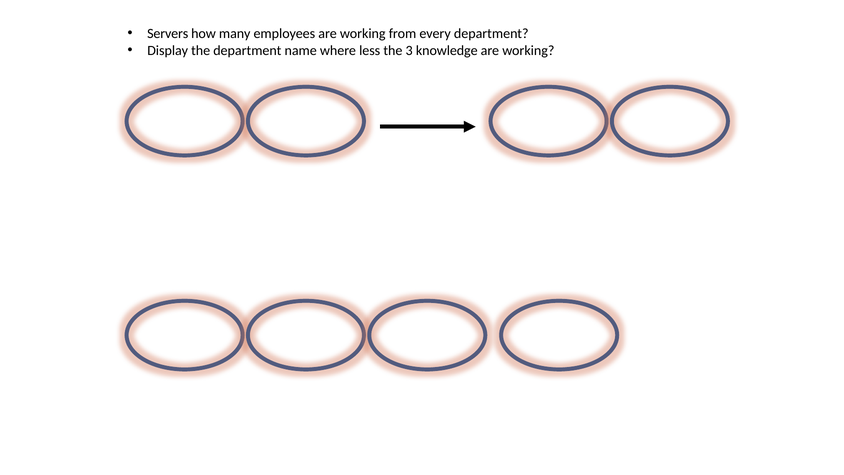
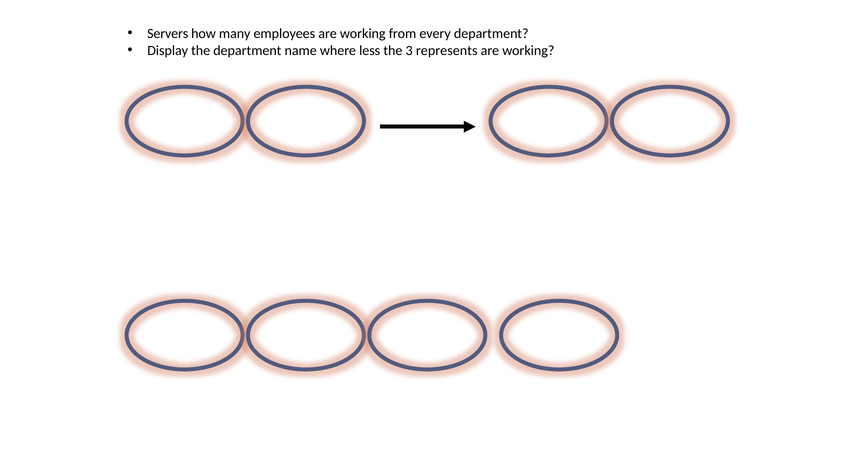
knowledge: knowledge -> represents (447, 51)
